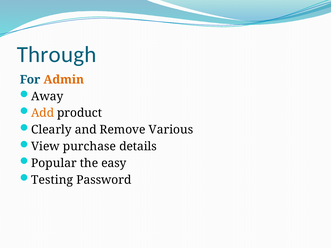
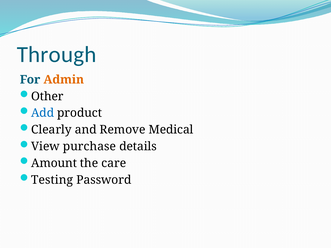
Away: Away -> Other (47, 96)
Add colour: orange -> blue (43, 113)
Various: Various -> Medical (171, 130)
Popular: Popular -> Amount (54, 163)
easy: easy -> care (114, 163)
